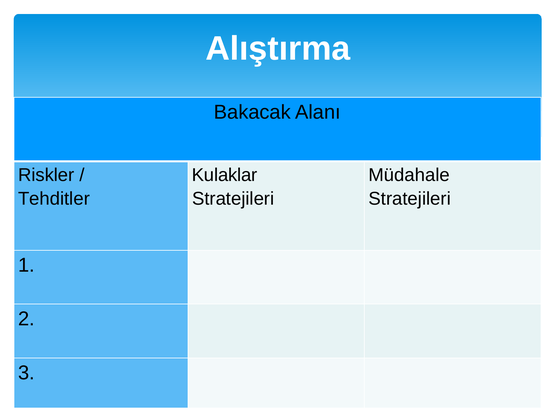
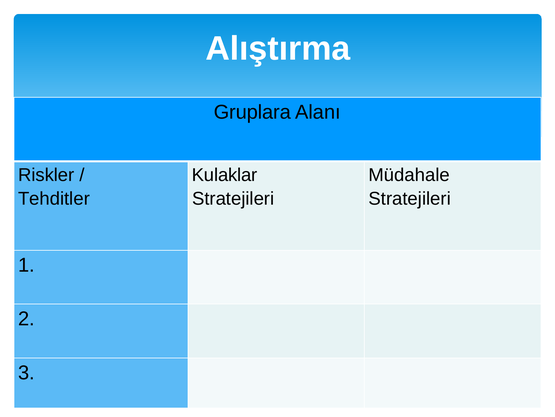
Bakacak: Bakacak -> Gruplara (252, 112)
